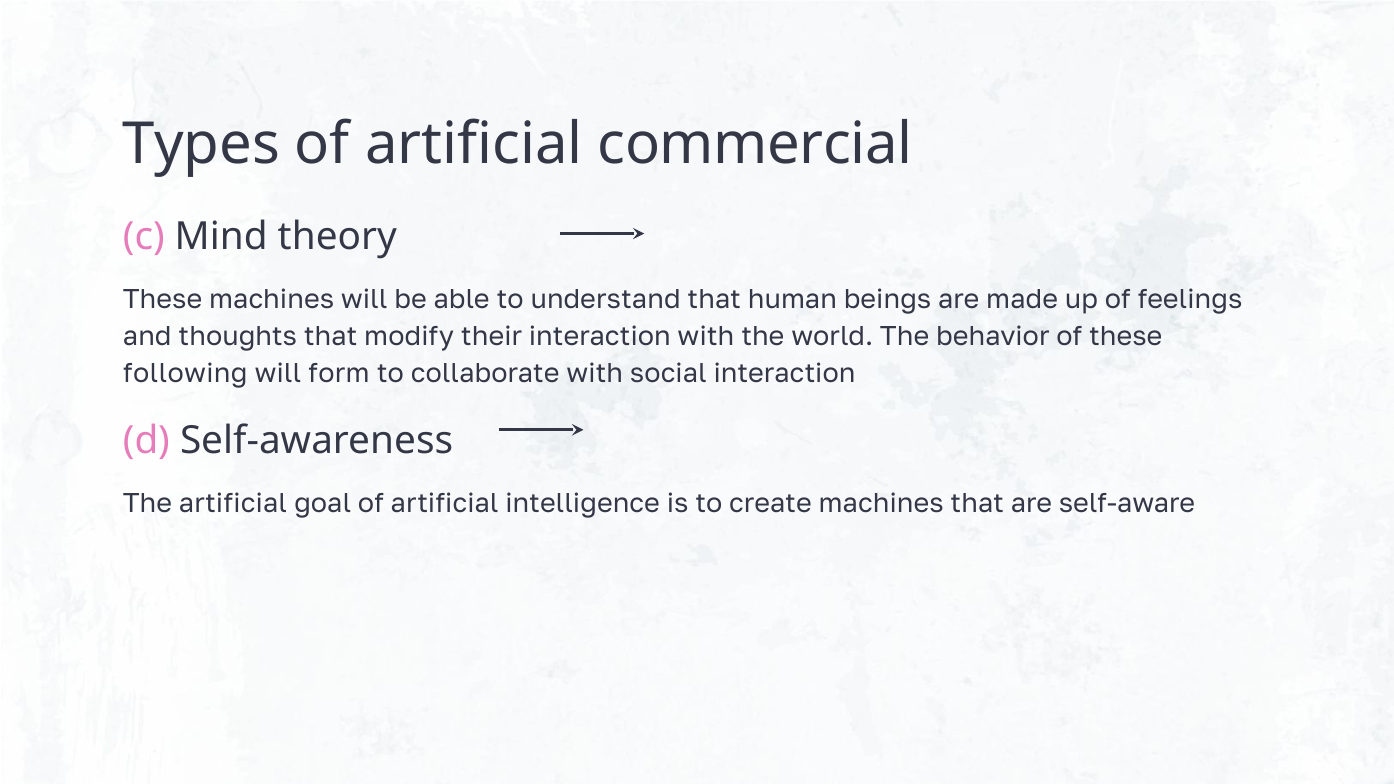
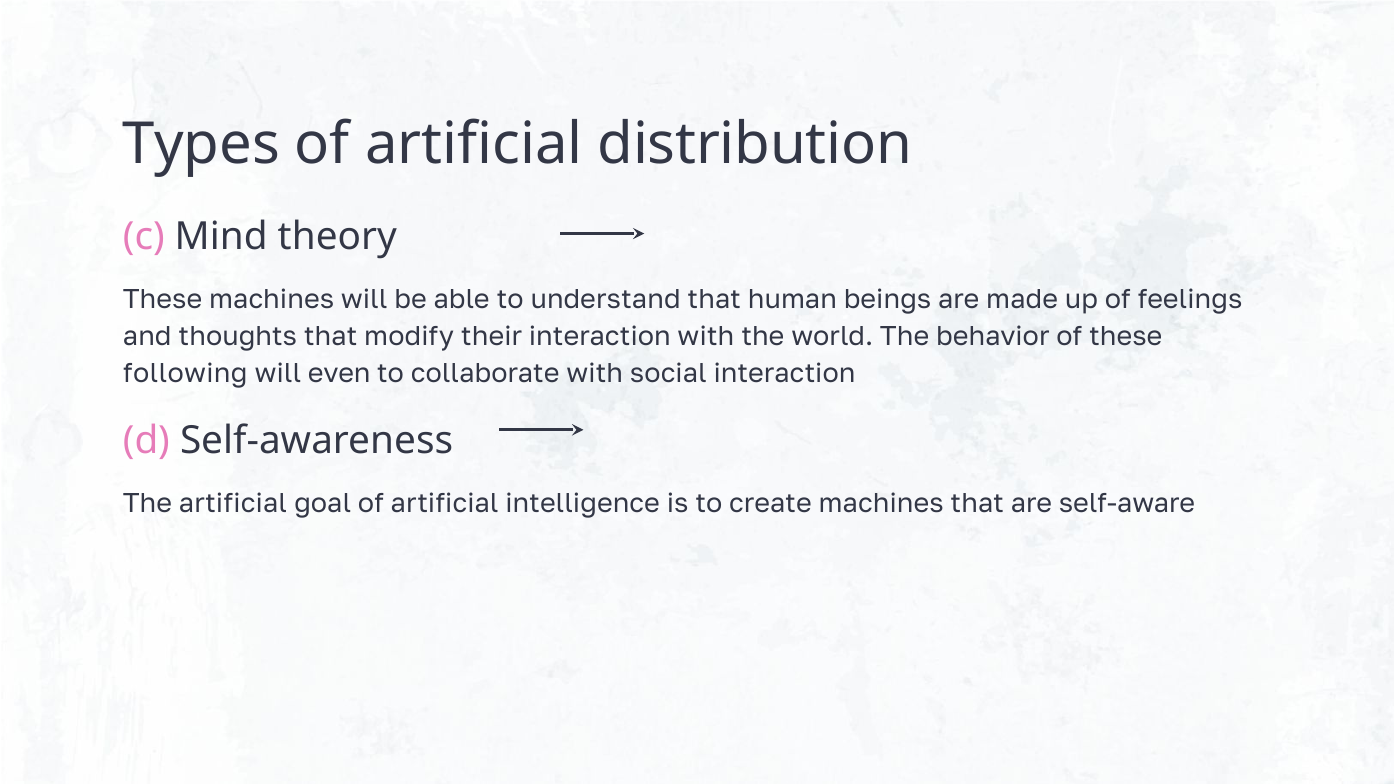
commercial: commercial -> distribution (755, 145)
form: form -> even (339, 374)
